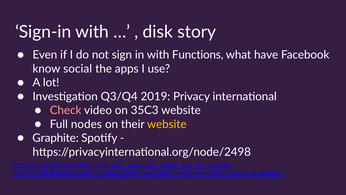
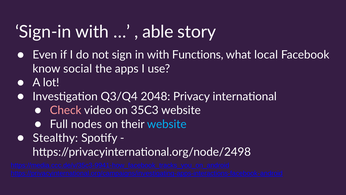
disk: disk -> able (158, 32)
have: have -> local (266, 55)
2019: 2019 -> 2048 (155, 96)
website colour: yellow -> light blue (167, 124)
Graphite: Graphite -> Stealthy (55, 138)
